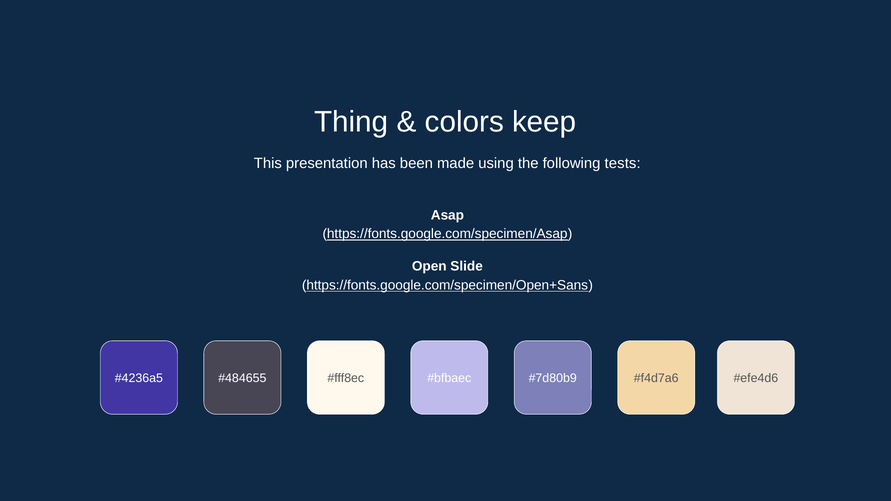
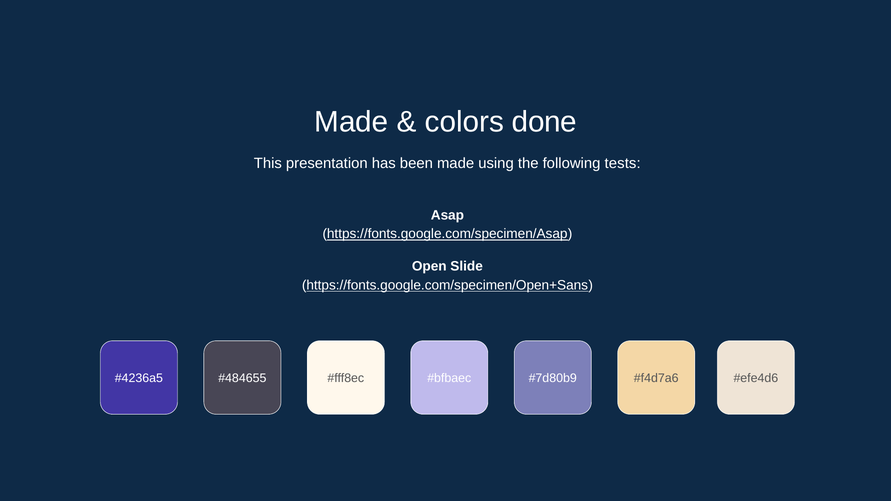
Thing: Thing -> Made (351, 122)
keep: keep -> done (544, 122)
